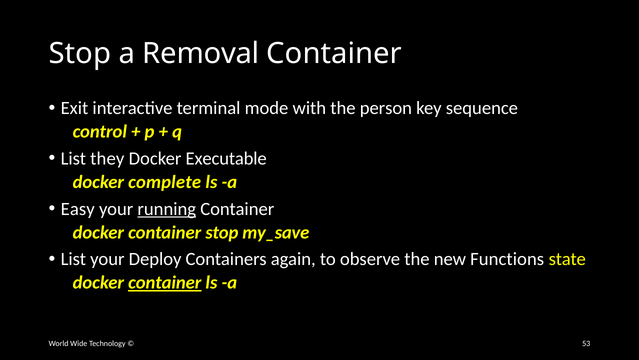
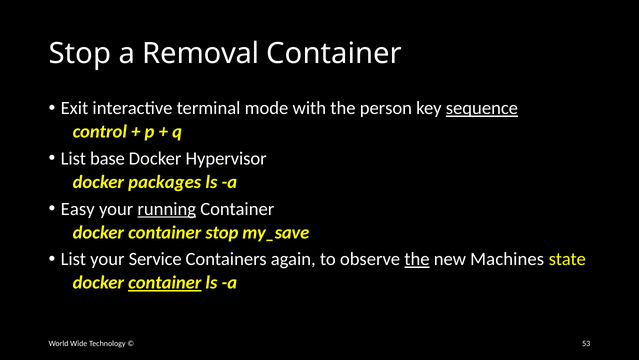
sequence underline: none -> present (482, 108)
they: they -> base (107, 158)
Executable: Executable -> Hypervisor (226, 158)
complete: complete -> packages (165, 182)
Deploy: Deploy -> Service (155, 259)
the underline: none -> present (417, 259)
Functions: Functions -> Machines (507, 259)
